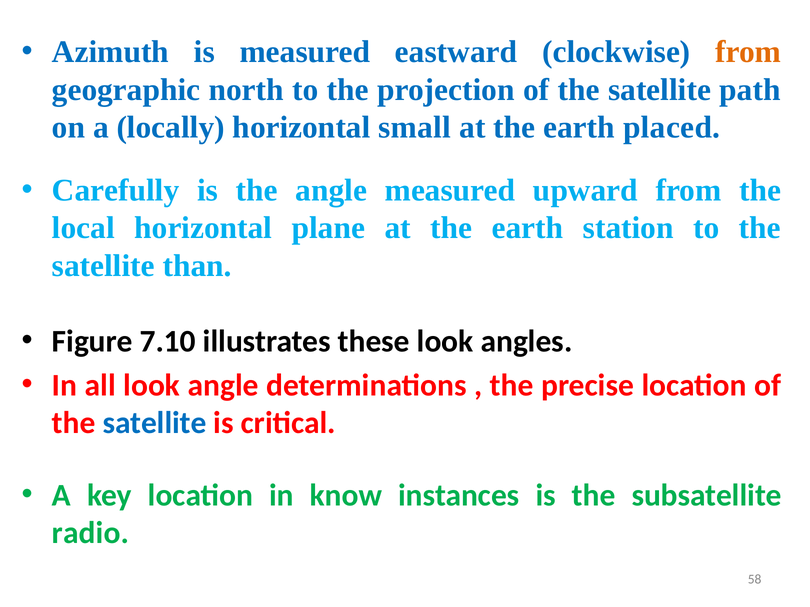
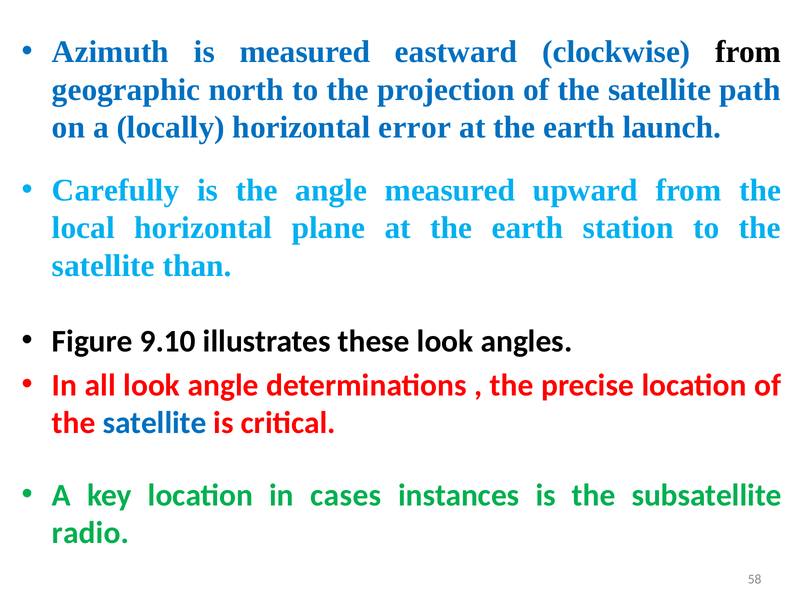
from colour: orange -> black (748, 52)
small: small -> error (415, 128)
placed: placed -> launch (672, 128)
7.10: 7.10 -> 9.10 (168, 342)
know: know -> cases (346, 496)
